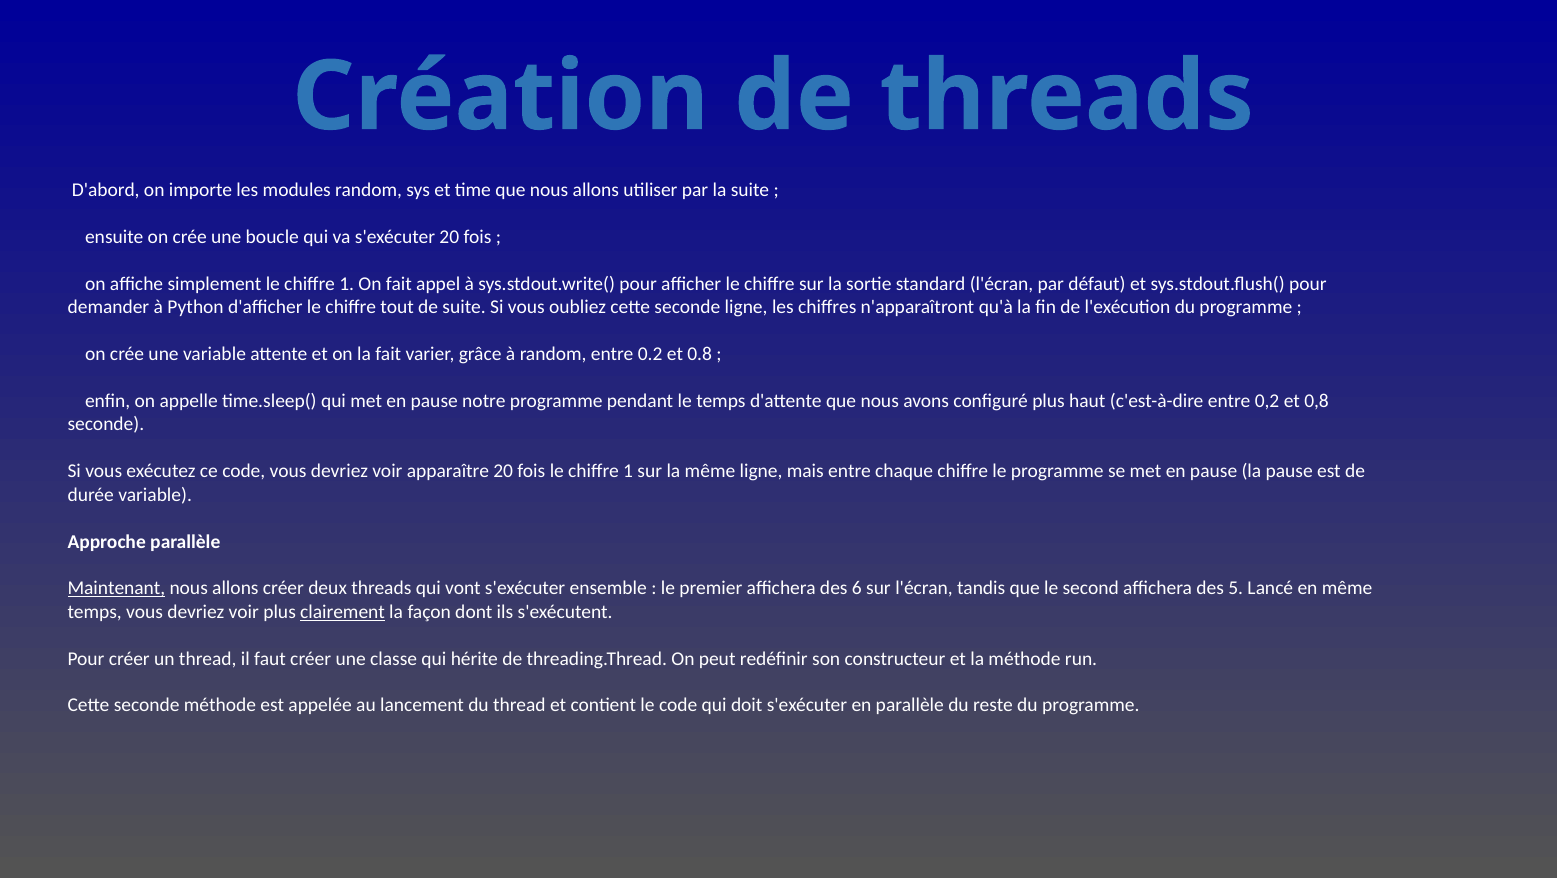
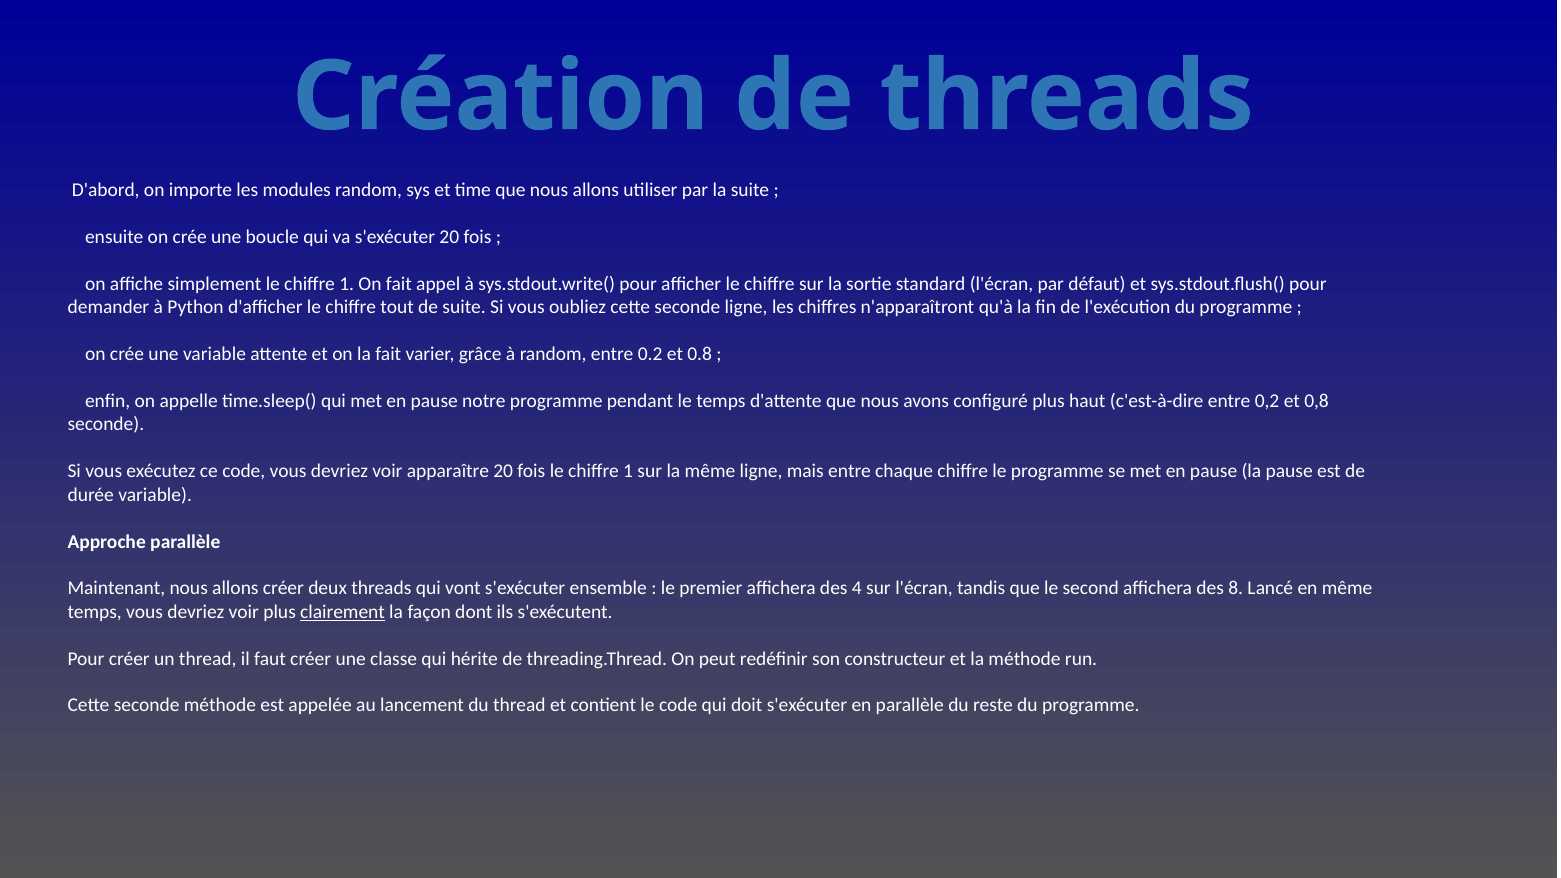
Maintenant underline: present -> none (116, 588)
6: 6 -> 4 (857, 588)
5: 5 -> 8 (1236, 588)
